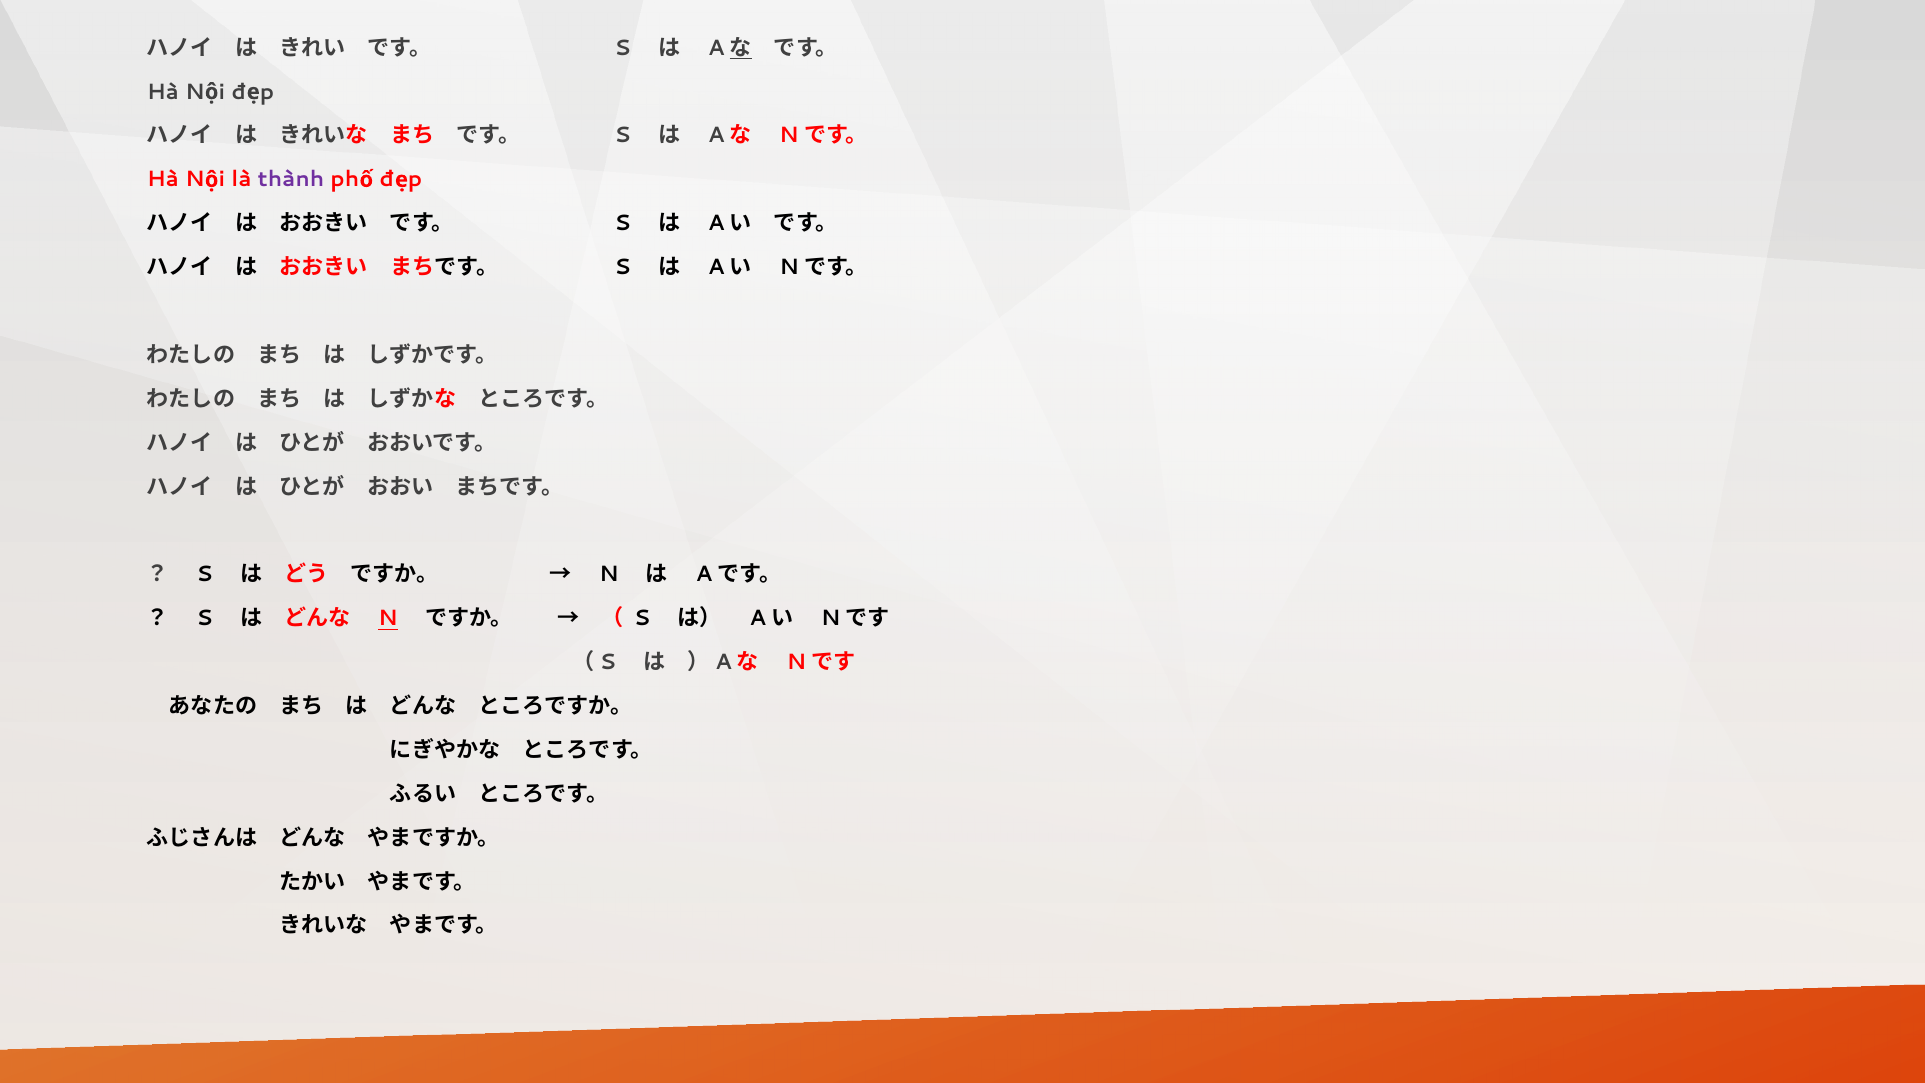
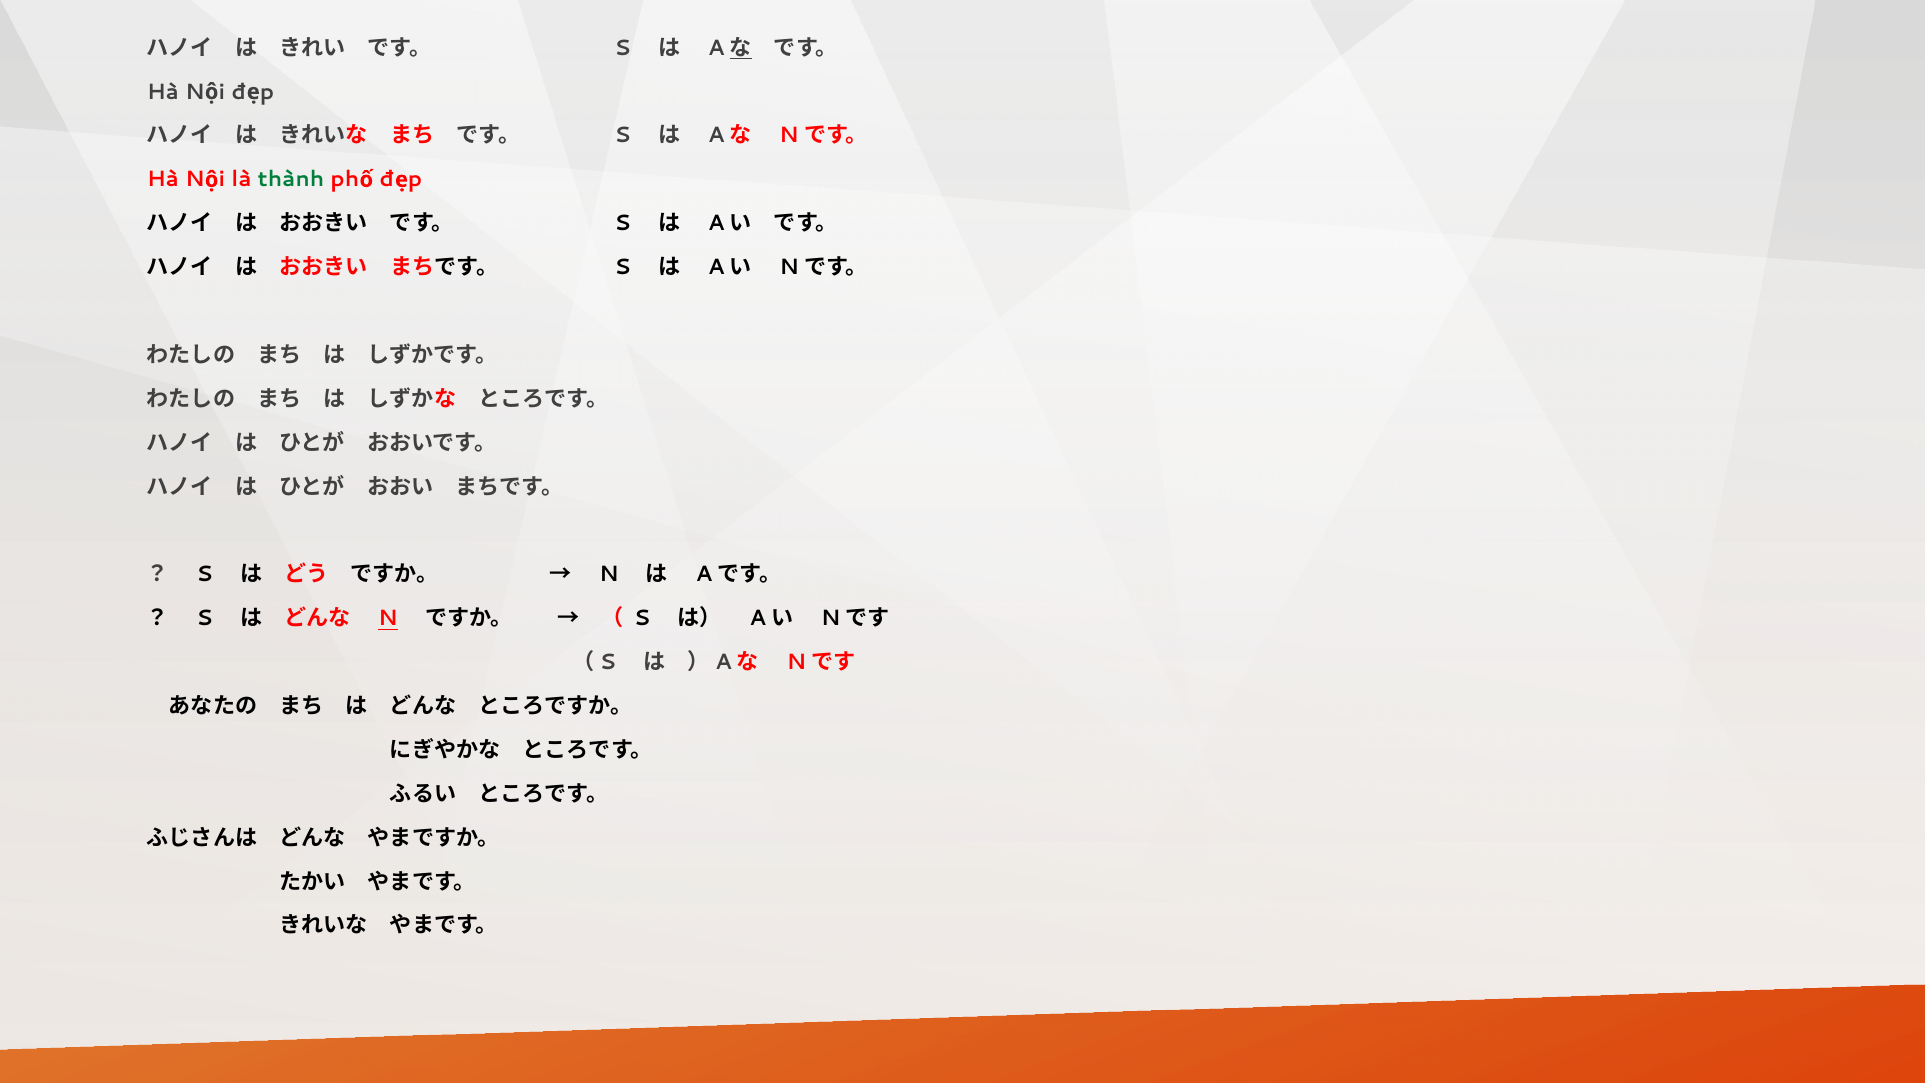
thành colour: purple -> green (291, 180)
